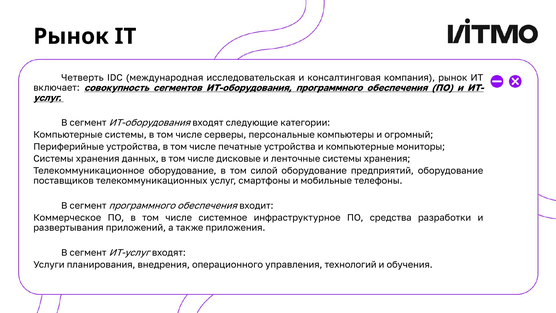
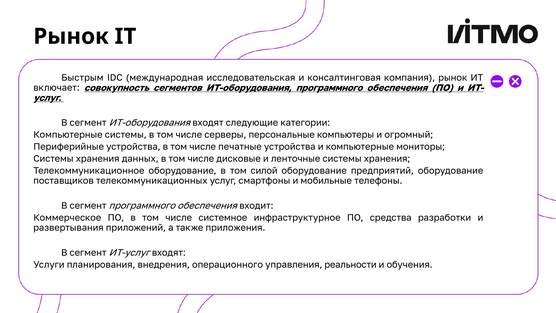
Четверть: Четверть -> Быстрым (82, 78)
технологий: технологий -> реальности (351, 265)
